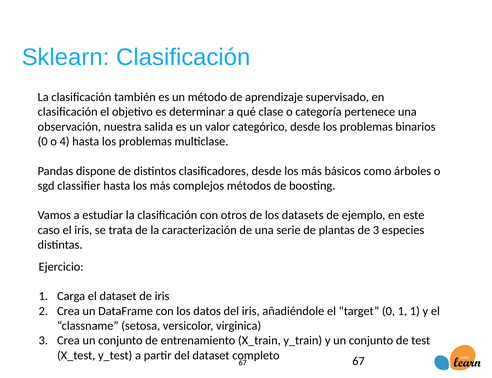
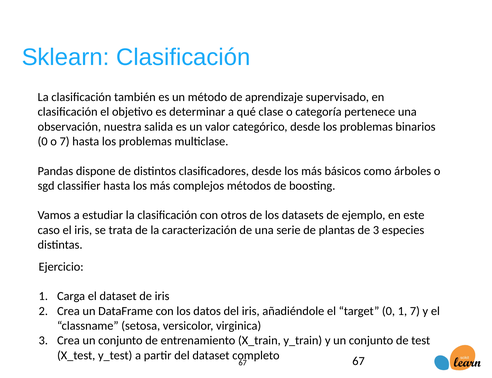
o 4: 4 -> 7 (65, 141)
1 1: 1 -> 7 (415, 311)
